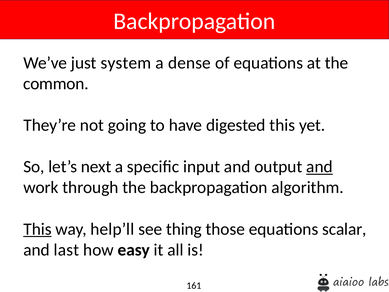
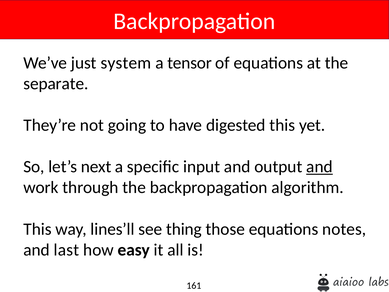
dense: dense -> tensor (190, 63)
common: common -> separate (56, 84)
This underline: present -> none (37, 229)
help’ll: help’ll -> lines’ll (113, 229)
scalar: scalar -> notes (344, 229)
